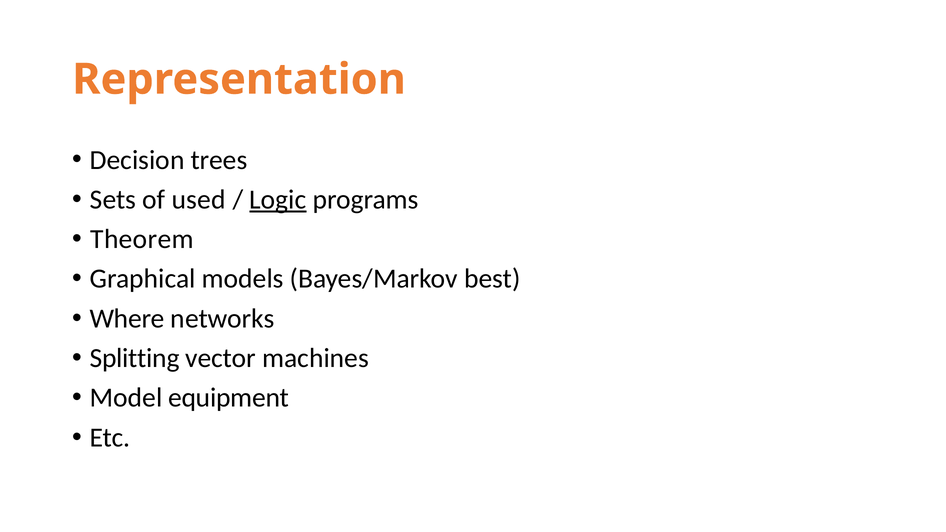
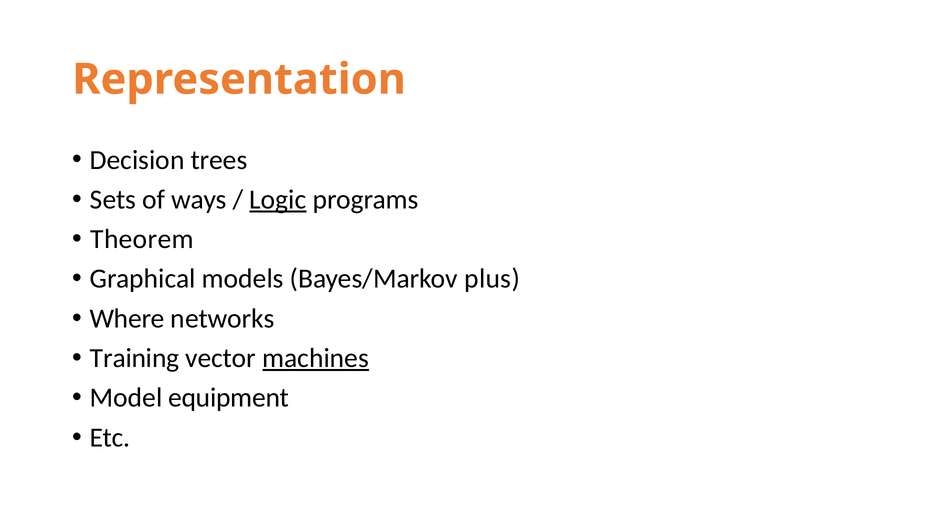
used: used -> ways (199, 200)
best: best -> plus (492, 279)
Splitting: Splitting -> Training (135, 358)
machines underline: none -> present (316, 358)
